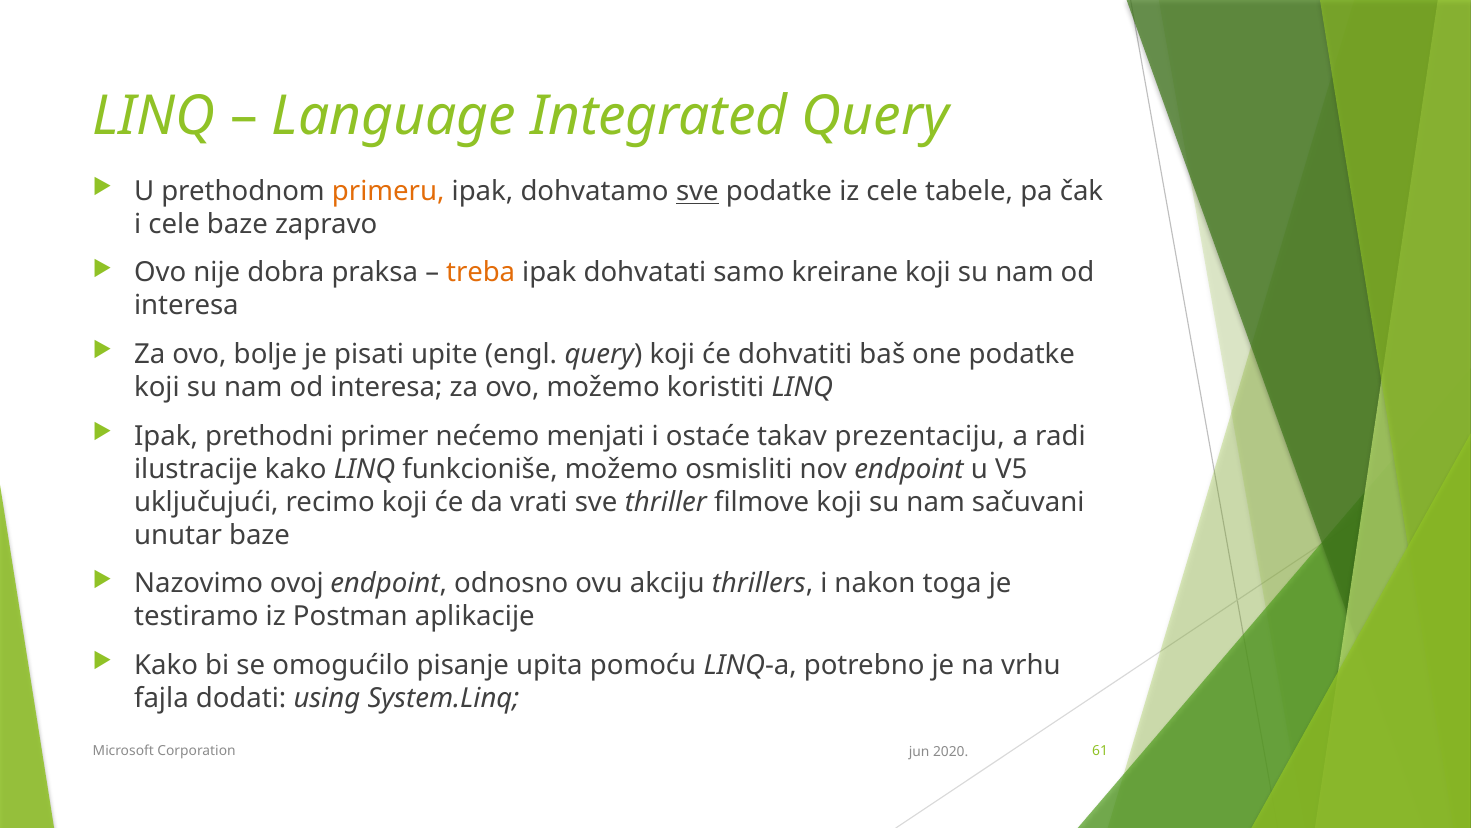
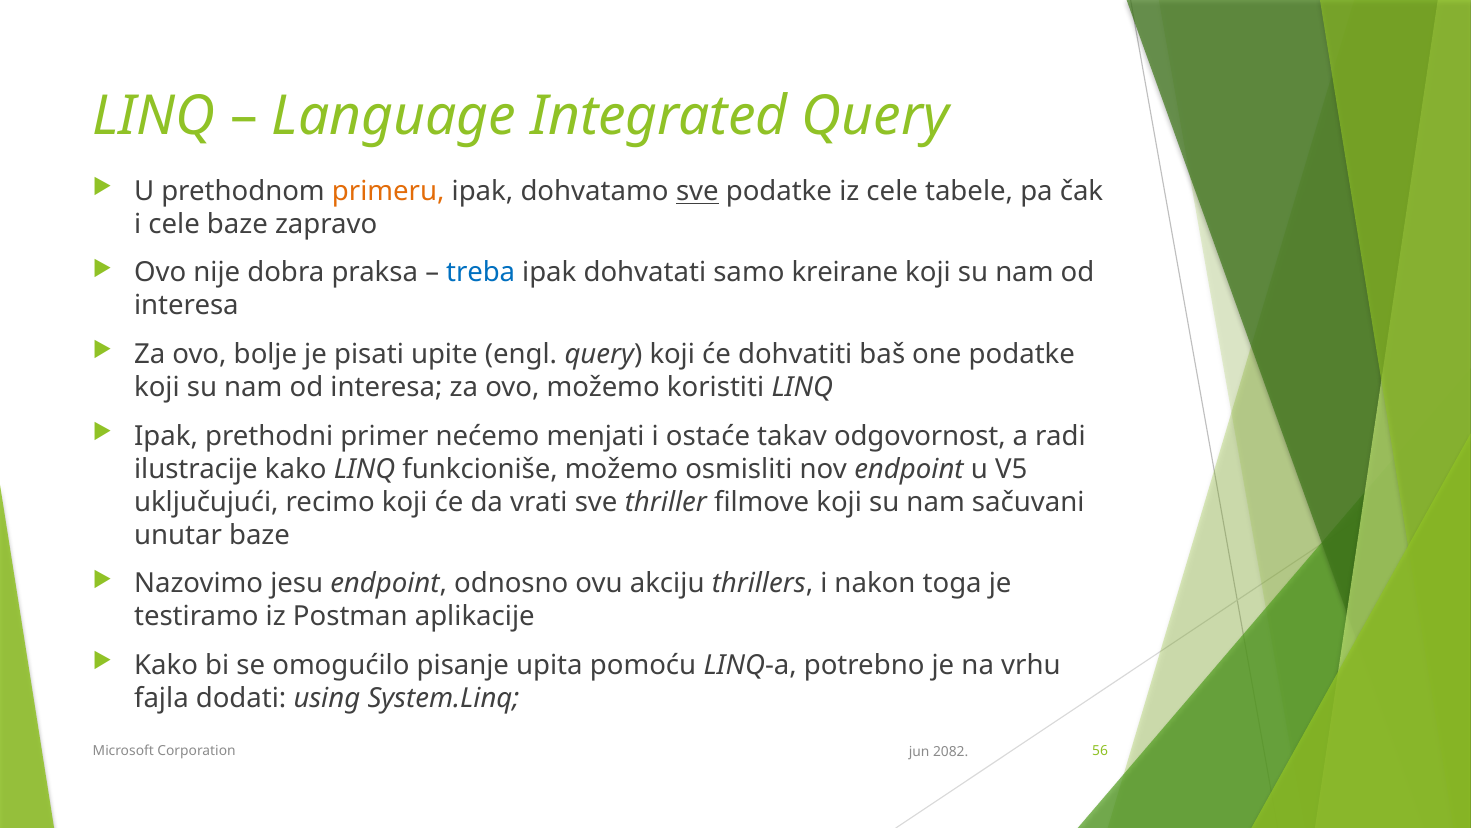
treba colour: orange -> blue (481, 273)
prezentaciju: prezentaciju -> odgovornost (920, 436)
ovoj: ovoj -> jesu (297, 583)
61: 61 -> 56 (1100, 751)
2020: 2020 -> 2082 (951, 752)
